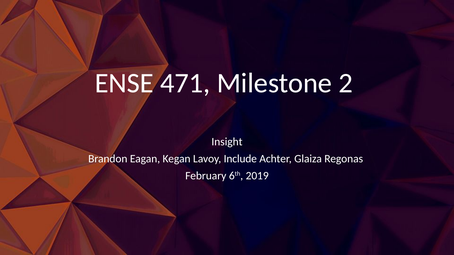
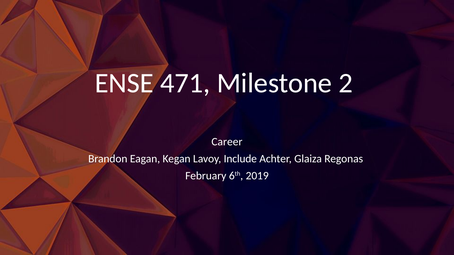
Insight: Insight -> Career (227, 142)
